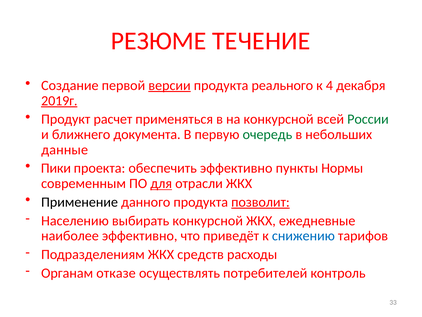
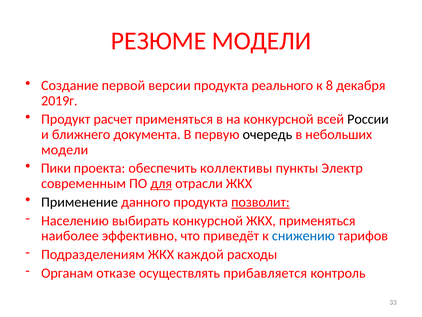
РЕЗЮМЕ ТЕЧЕНИЕ: ТЕЧЕНИЕ -> МОДЕЛИ (262, 41)
версии underline: present -> none (170, 85)
4: 4 -> 8 (329, 85)
2019г underline: present -> none (59, 101)
России colour: green -> black (368, 119)
очередь colour: green -> black (267, 134)
данные: данные -> модели (65, 150)
обеспечить эффективно: эффективно -> коллективы (236, 168)
Нормы: Нормы -> Электр (342, 168)
ЖКХ ежедневные: ежедневные -> применяться (317, 220)
средств: средств -> каждой (200, 254)
потребителей: потребителей -> прибавляется (265, 273)
